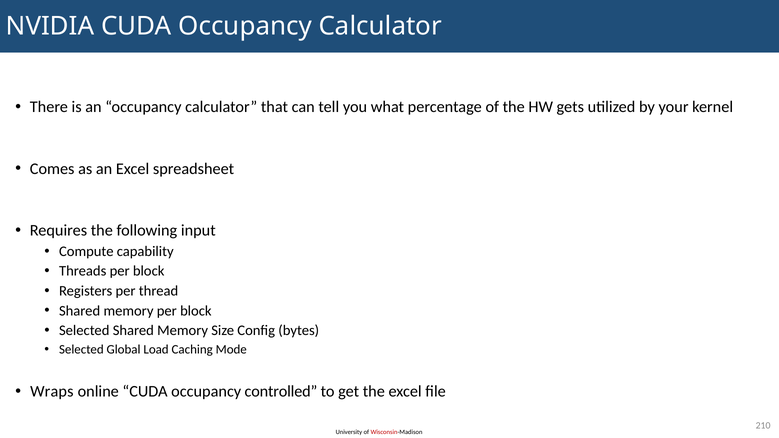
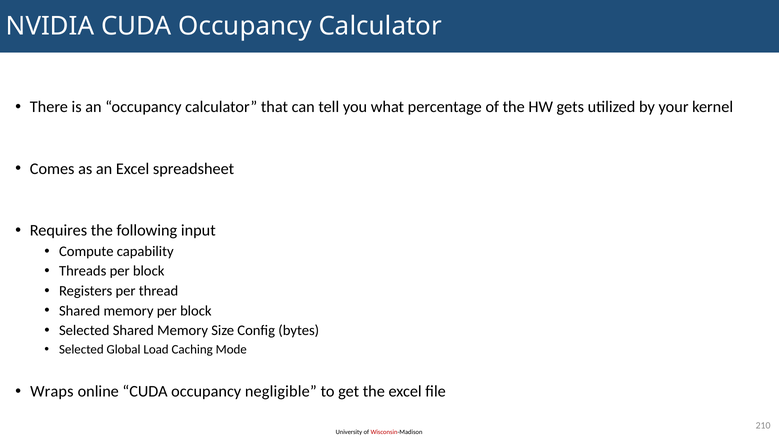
controlled: controlled -> negligible (281, 392)
